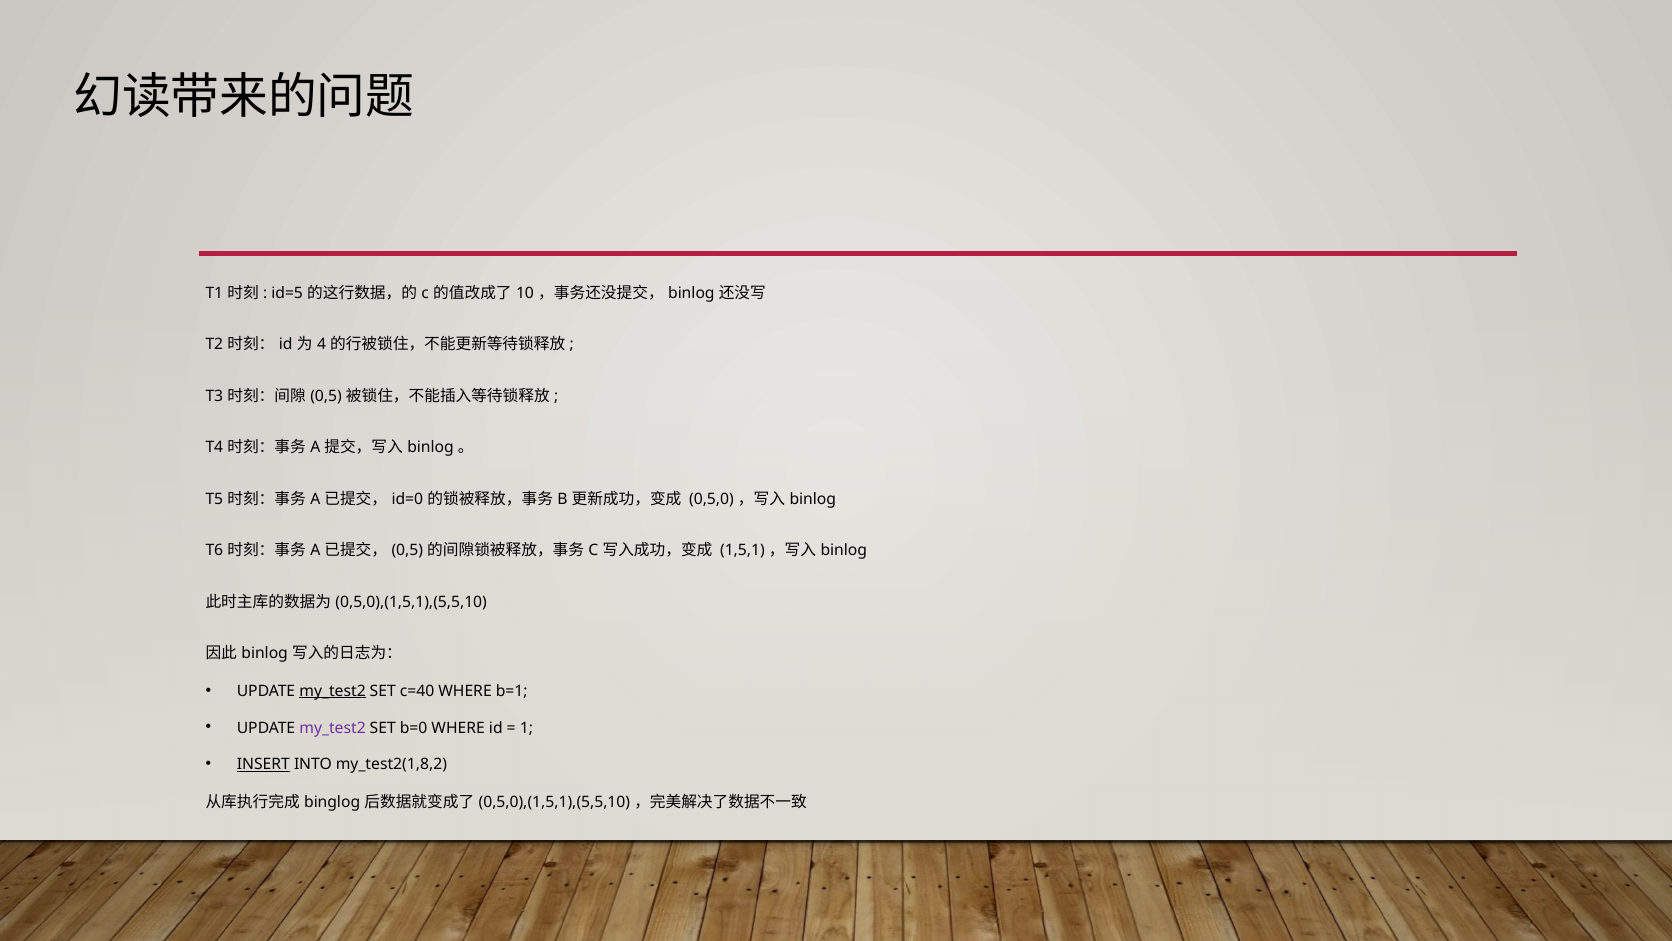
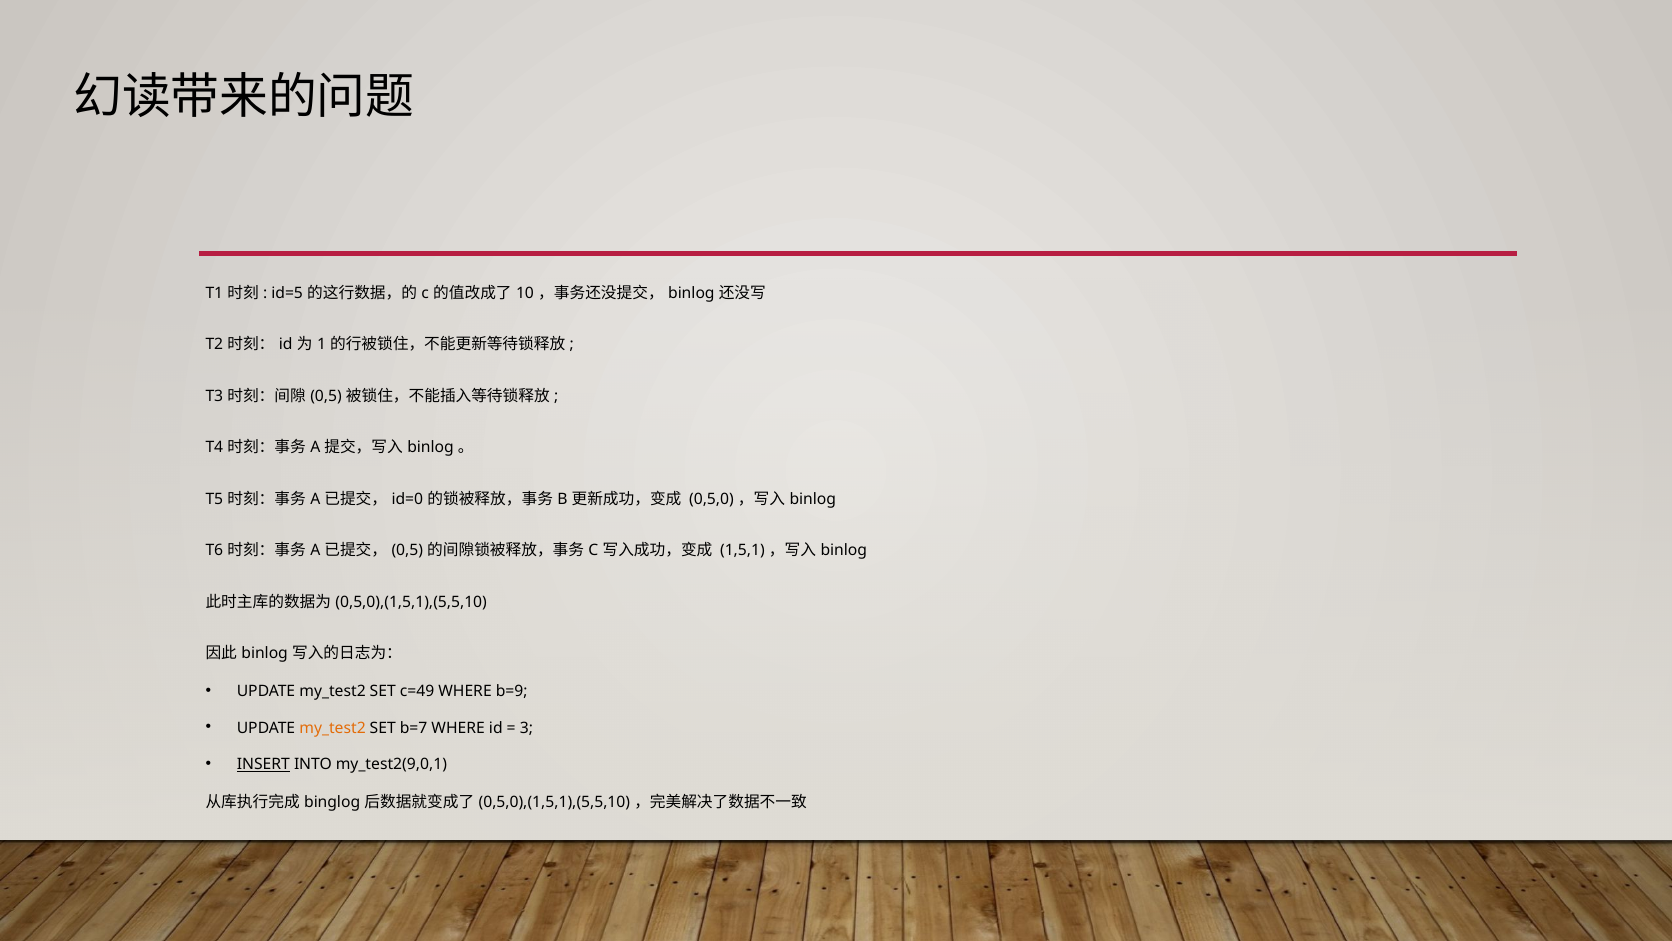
4: 4 -> 1 (321, 344)
my_test2 underline: present -> none (333, 691)
c=40: c=40 -> c=49 (417, 691)
b=1: b=1 -> b=9 (512, 691)
my_test2 colour: purple -> orange (333, 727)
b=0: b=0 -> b=7 (414, 727)
1: 1 -> 3 (526, 727)
my_test2(1,8,2: my_test2(1,8,2 -> my_test2(9,0,1 (391, 764)
